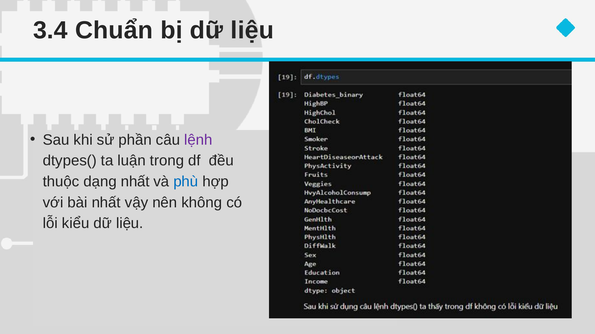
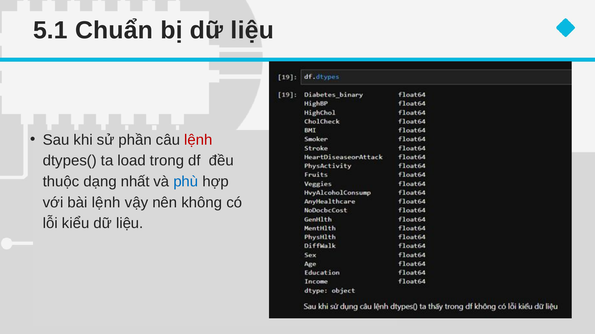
3.4: 3.4 -> 5.1 (50, 30)
lệnh colour: purple -> red (198, 140)
luận: luận -> load (132, 161)
bài nhất: nhất -> lệnh (106, 203)
